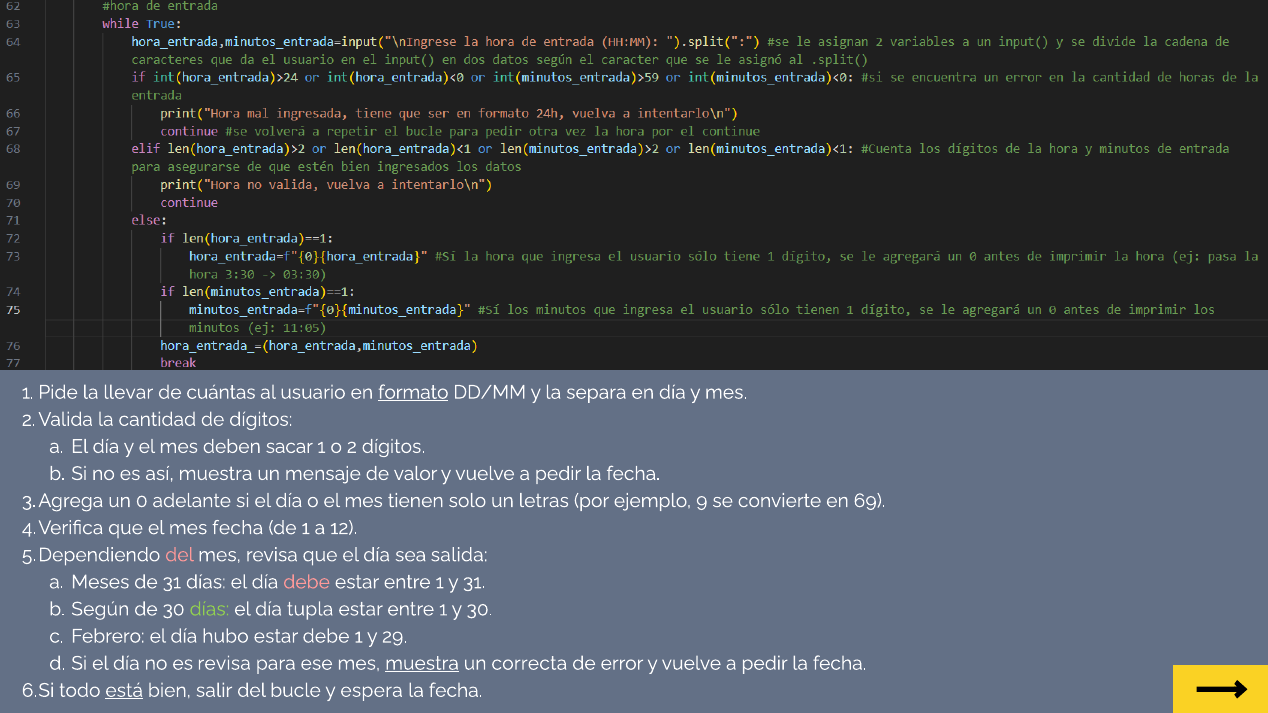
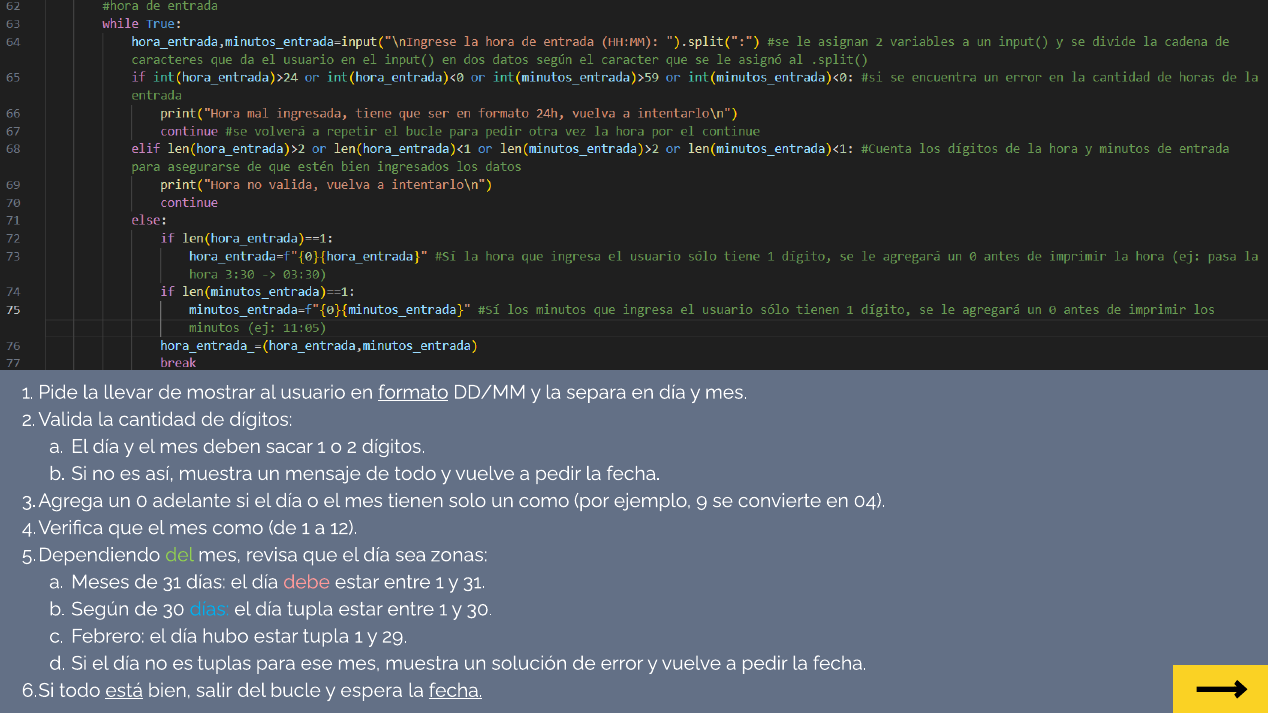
cuántas: cuántas -> mostrar (221, 392)
de valor: valor -> todo (415, 474)
un letras: letras -> como (544, 501)
69: 69 -> 04 (870, 501)
mes fecha: fecha -> como (238, 528)
del colour: pink -> light green (180, 555)
salida: salida -> zonas (459, 555)
días colour: light green -> light blue (209, 609)
estar debe: debe -> tupla (326, 636)
es revisa: revisa -> tuplas (224, 664)
muestra underline: present -> none (422, 664)
correcta: correcta -> solución (529, 664)
fecha underline: none -> present (456, 691)
